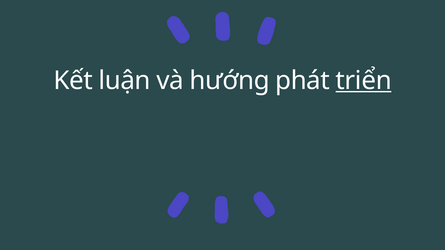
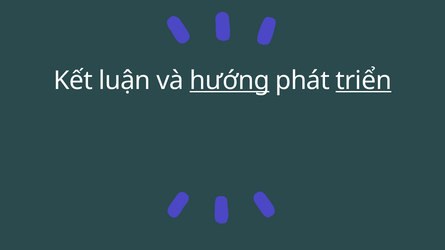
hướng underline: none -> present (230, 81)
